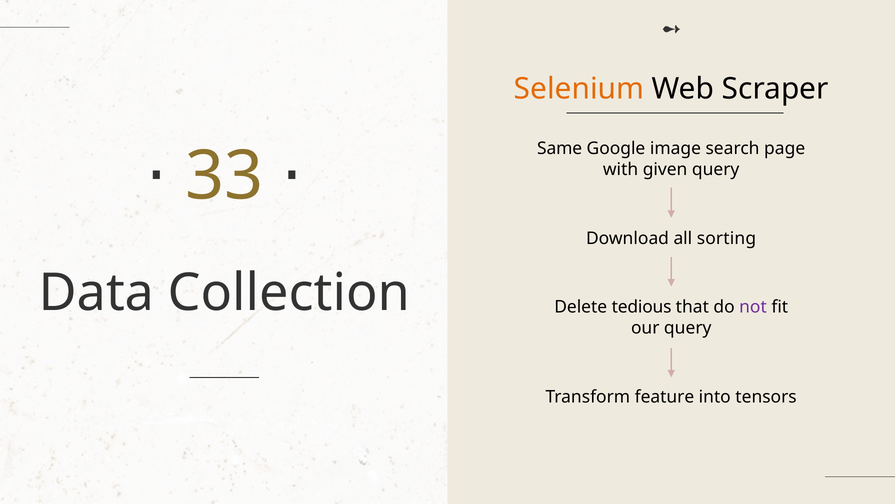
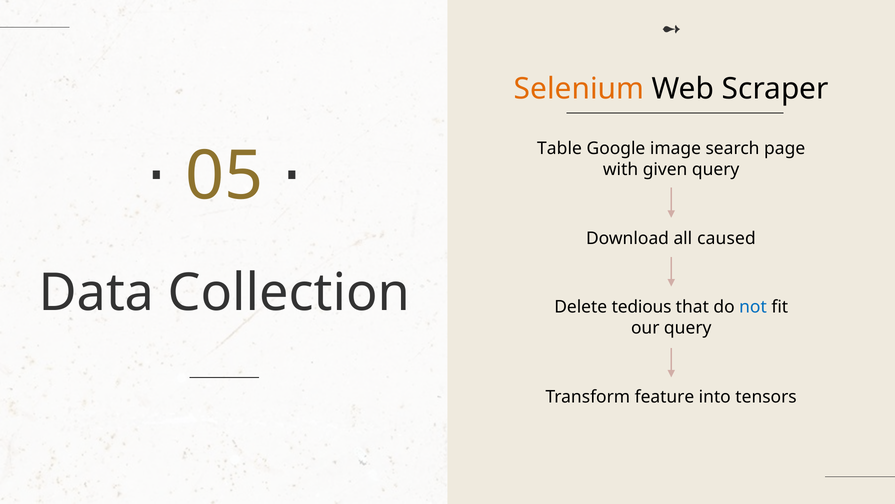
Same: Same -> Table (560, 148)
33: 33 -> 05 (224, 176)
sorting: sorting -> caused (726, 238)
not colour: purple -> blue (753, 307)
